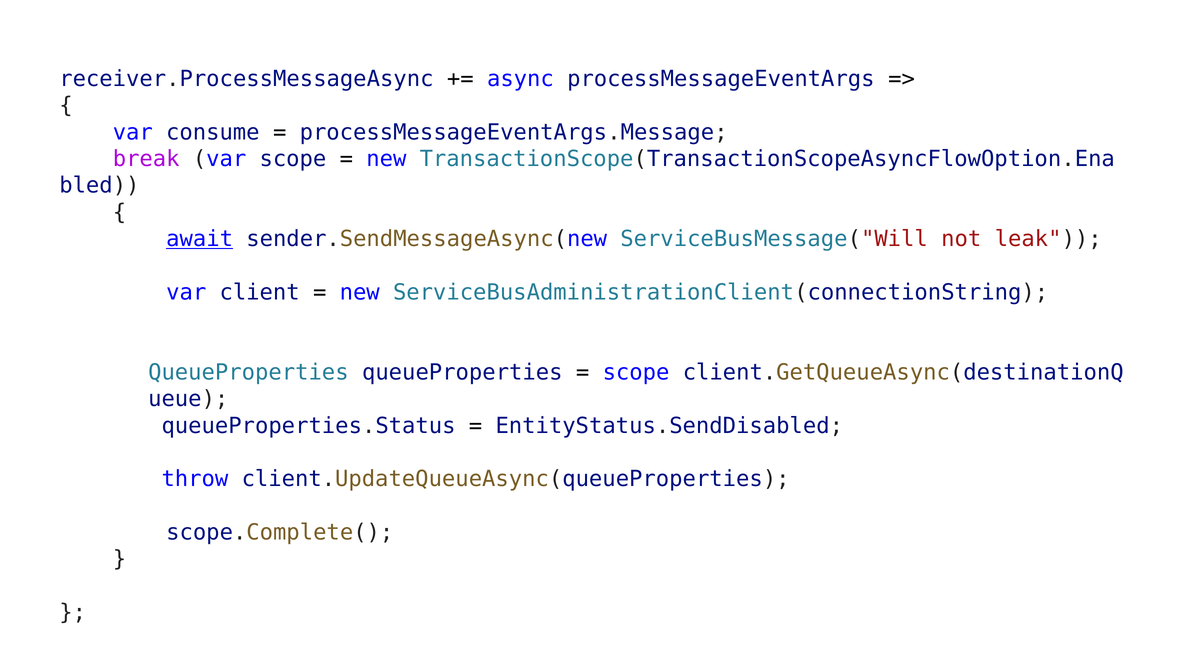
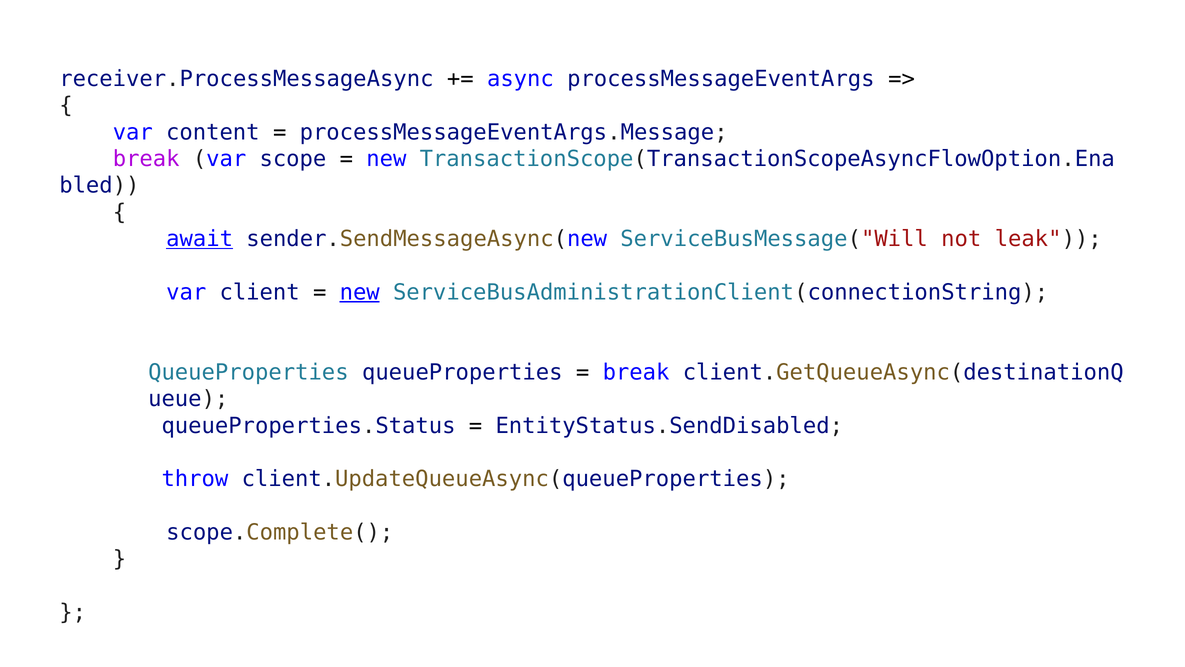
consume: consume -> content (213, 132)
new underline: none -> present (360, 292)
scope: scope -> break (636, 372)
